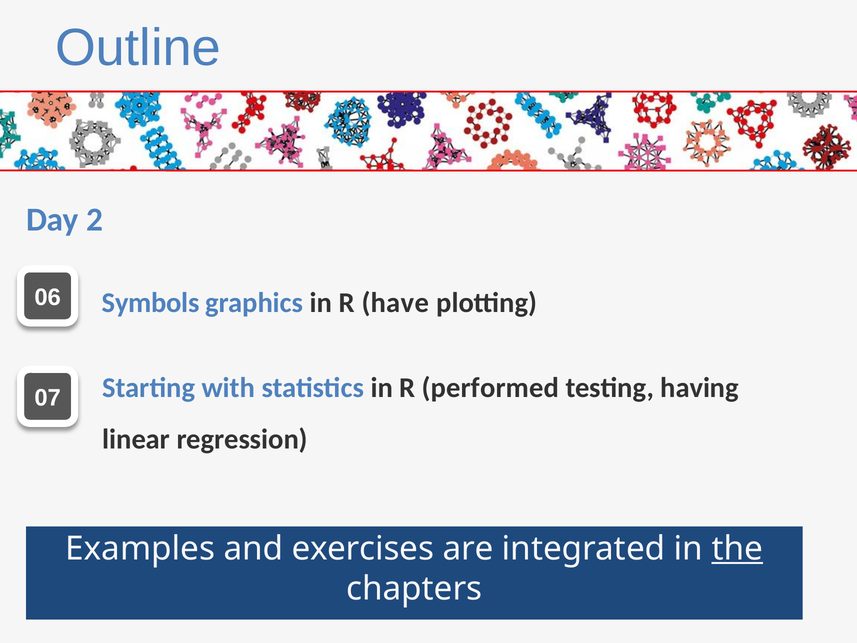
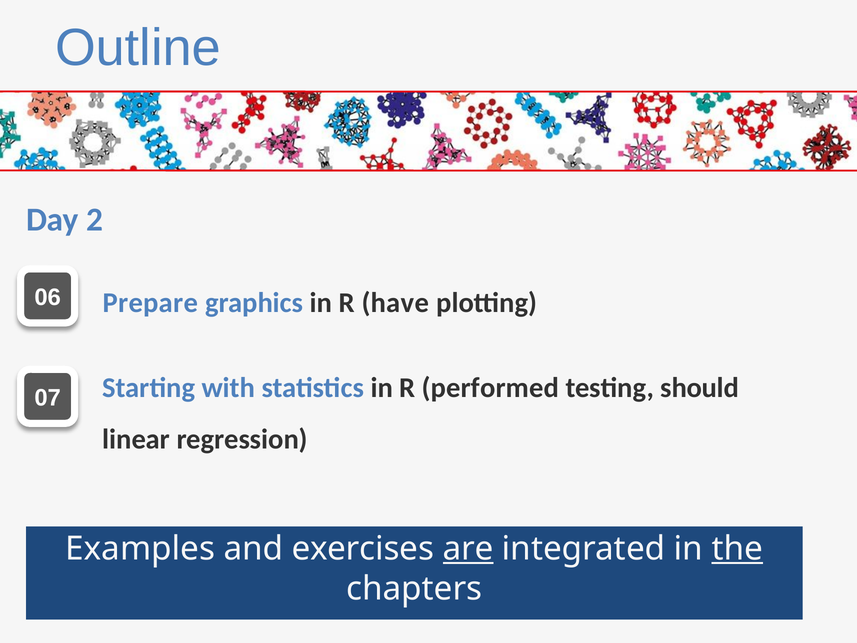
Symbols: Symbols -> Prepare (150, 303)
having: having -> should (700, 388)
are underline: none -> present (468, 549)
